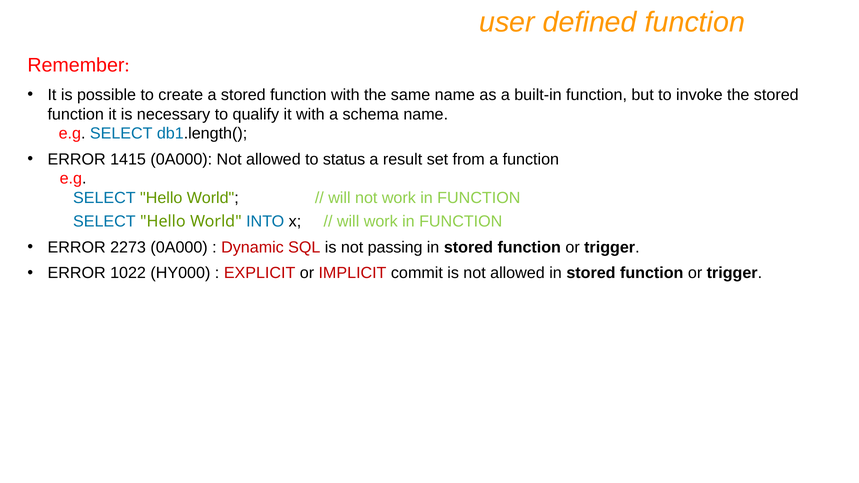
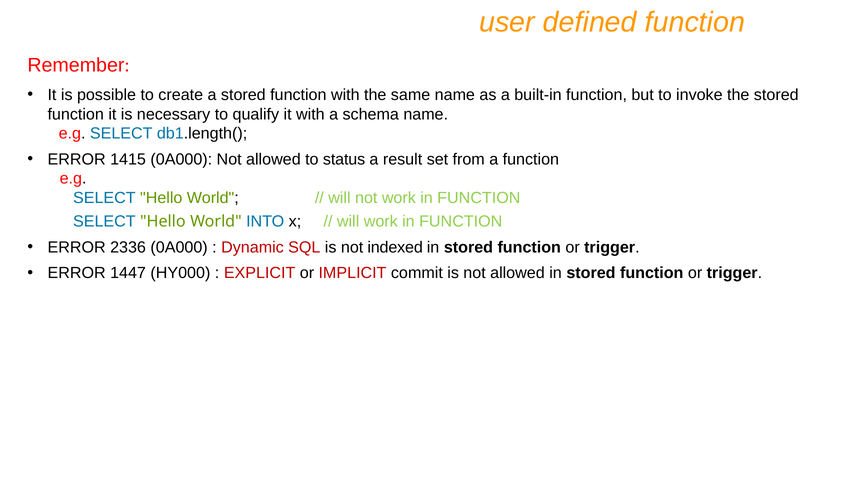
2273: 2273 -> 2336 (128, 247)
passing: passing -> indexed (395, 247)
1022: 1022 -> 1447 (128, 273)
